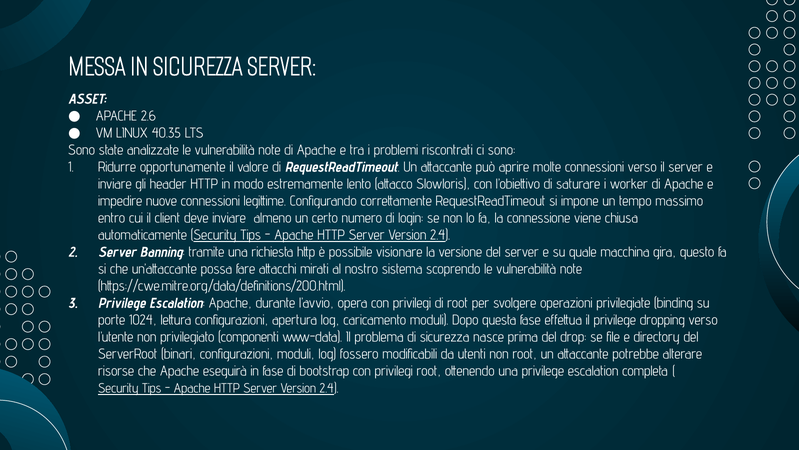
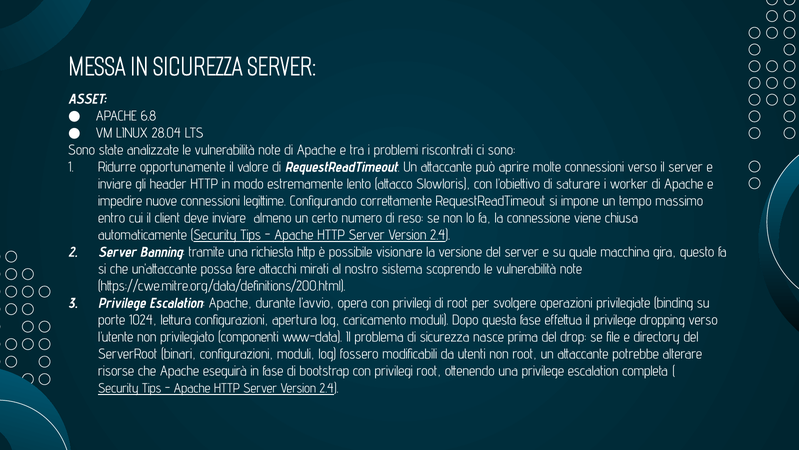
2.6: 2.6 -> 6.8 (148, 116)
40.35: 40.35 -> 28.04 (166, 133)
login: login -> reso (411, 218)
